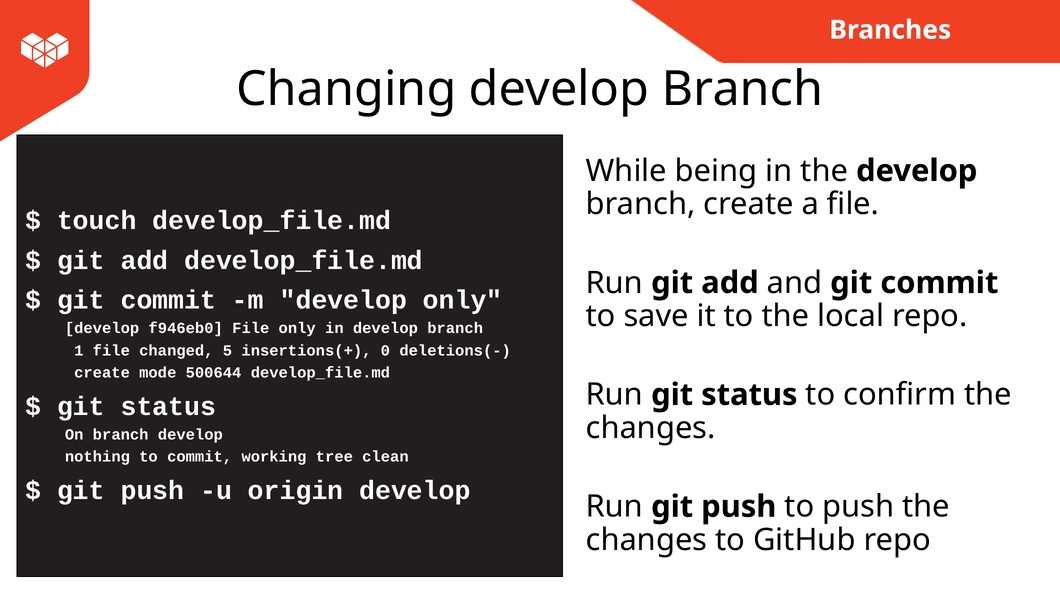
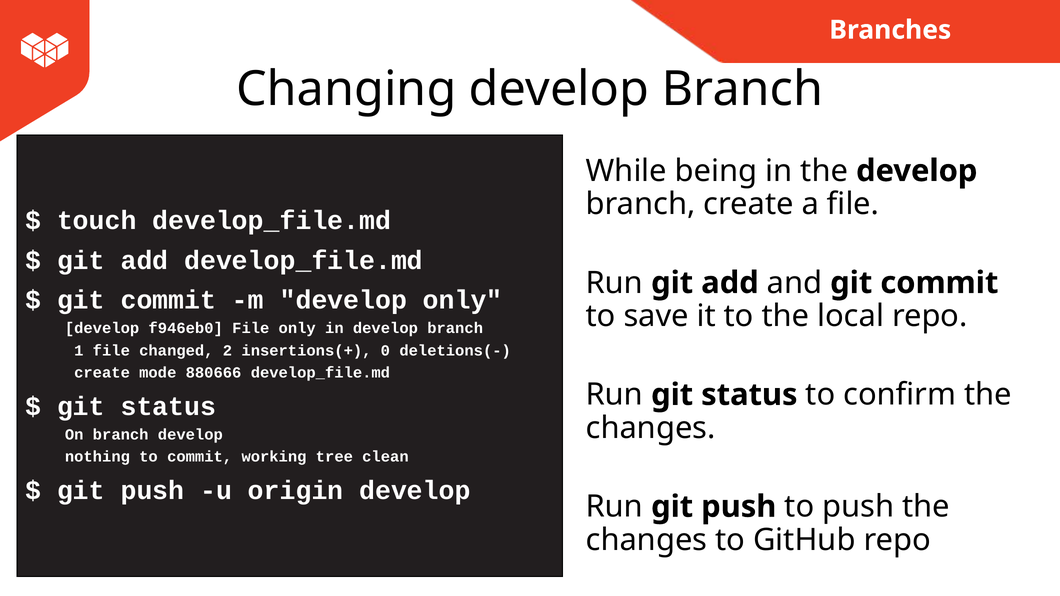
5: 5 -> 2 (227, 351)
500644: 500644 -> 880666 (214, 373)
